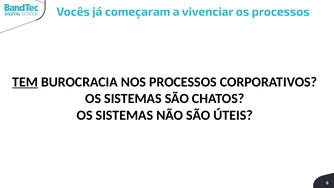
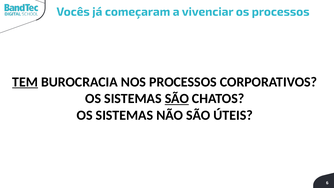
SÃO underline: none -> present (177, 99)
